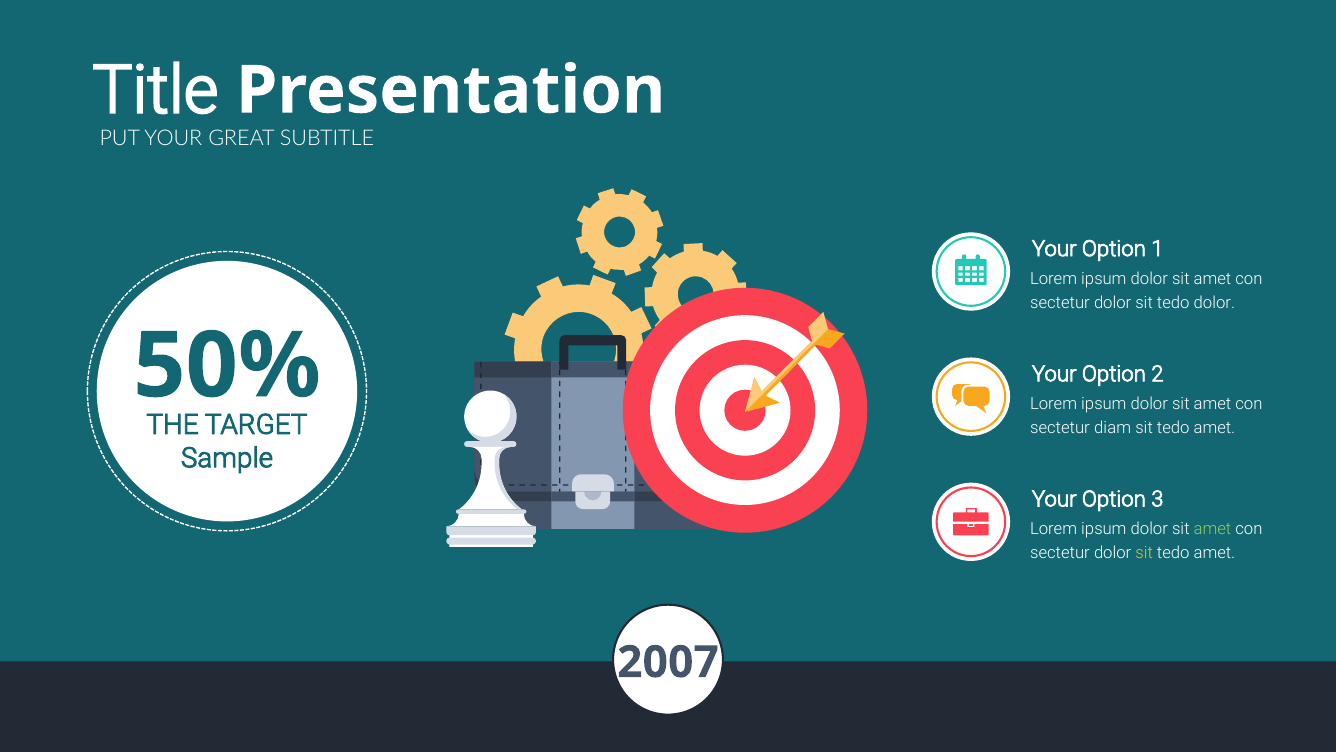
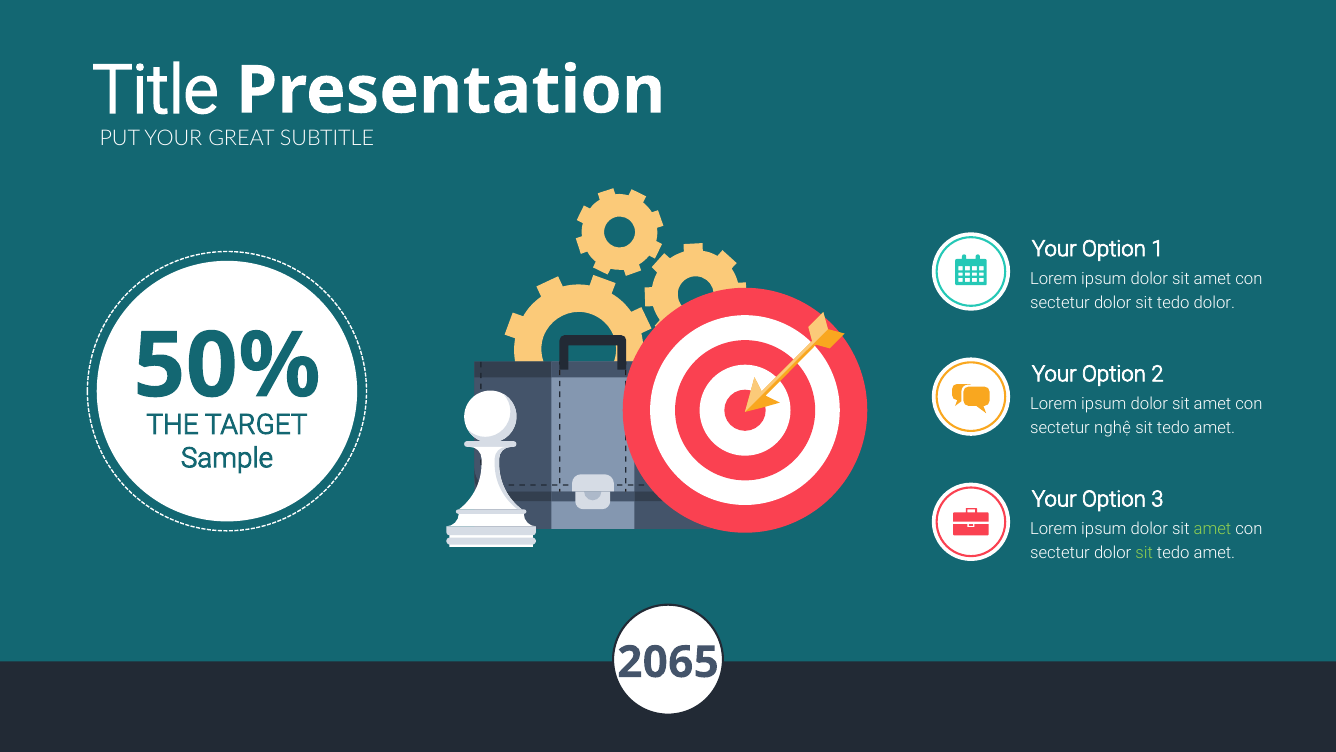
diam: diam -> nghệ (1113, 428)
sit colour: yellow -> light green (1144, 553)
2007: 2007 -> 2065 (668, 662)
